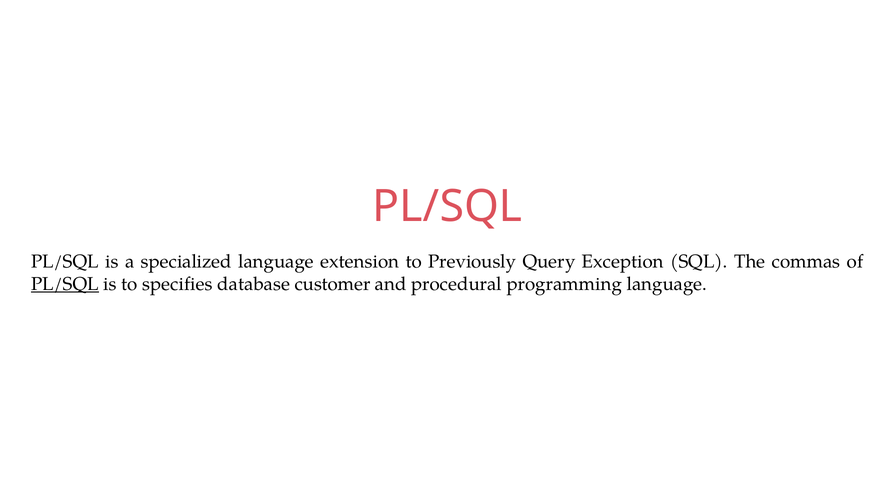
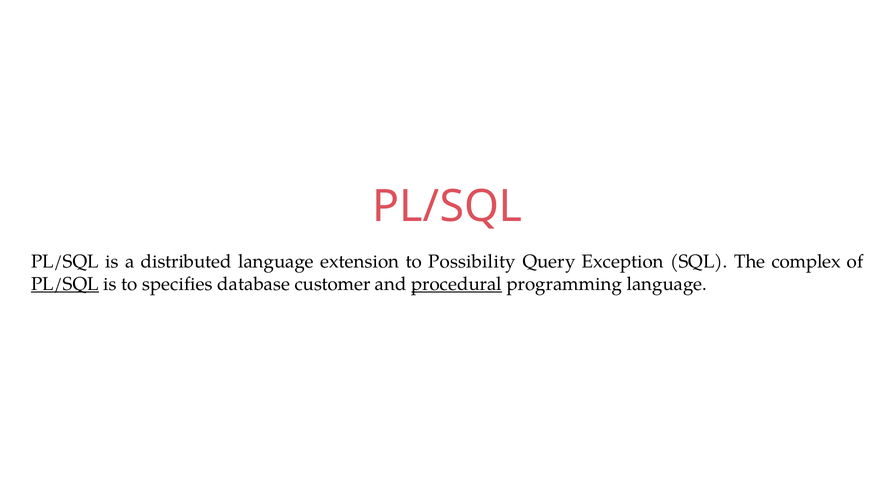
specialized: specialized -> distributed (186, 262)
Previously: Previously -> Possibility (472, 262)
commas: commas -> complex (806, 262)
procedural underline: none -> present (457, 284)
